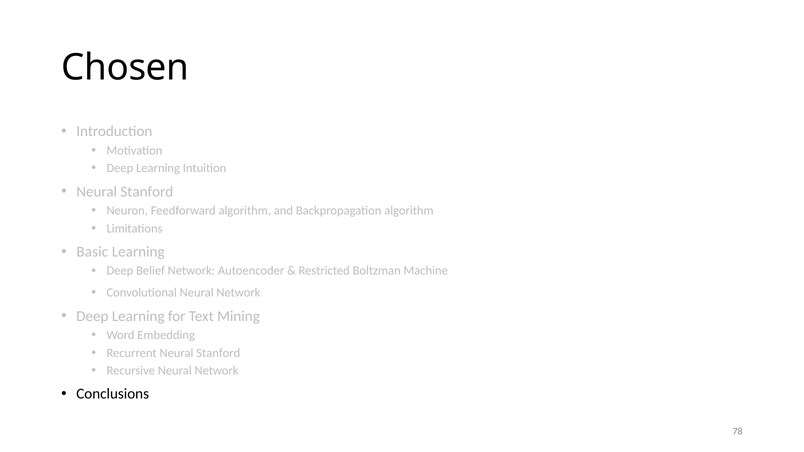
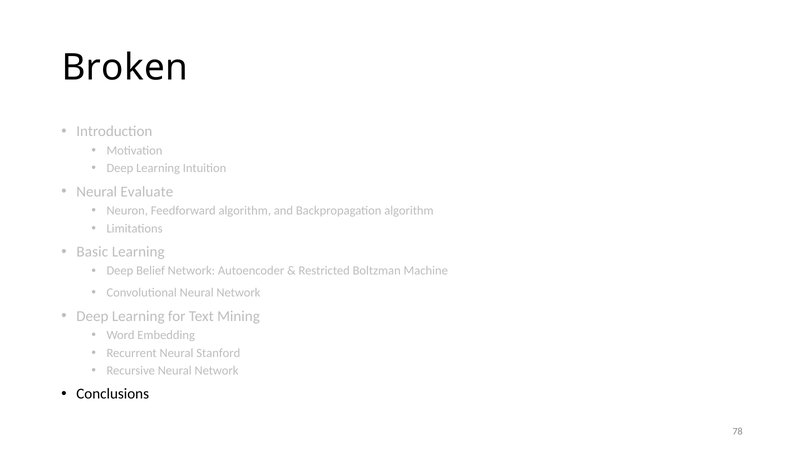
Chosen: Chosen -> Broken (125, 68)
Stanford: Stanford -> Evaluate (147, 192)
